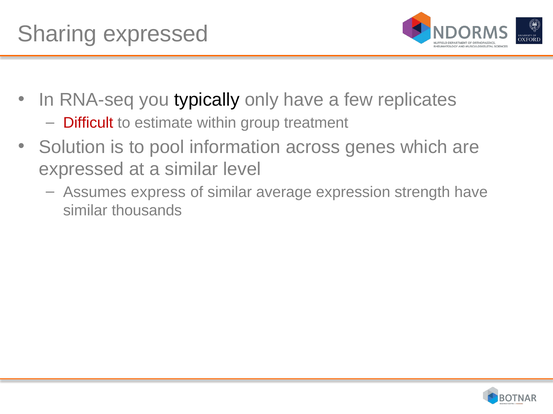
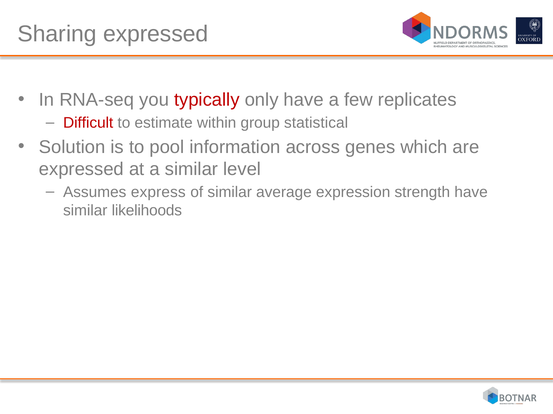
typically colour: black -> red (207, 100)
treatment: treatment -> statistical (316, 123)
thousands: thousands -> likelihoods (147, 211)
